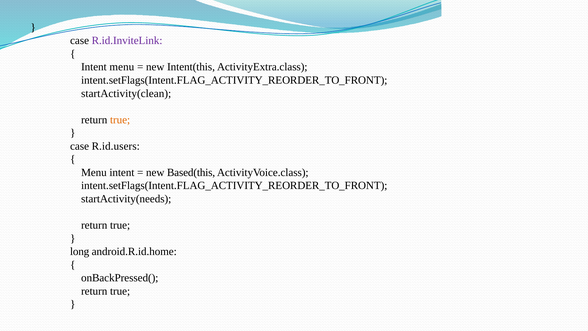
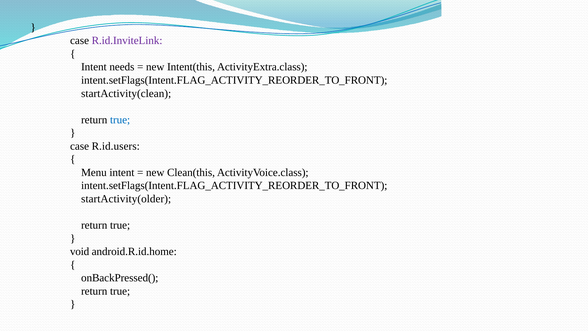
Intent menu: menu -> needs (122, 67)
true colour: orange -> blue (120, 120)
Based(this: Based(this -> Clean(this (191, 172)
startActivity(needs: startActivity(needs -> startActivity(older (126, 199)
long: long -> void (80, 251)
